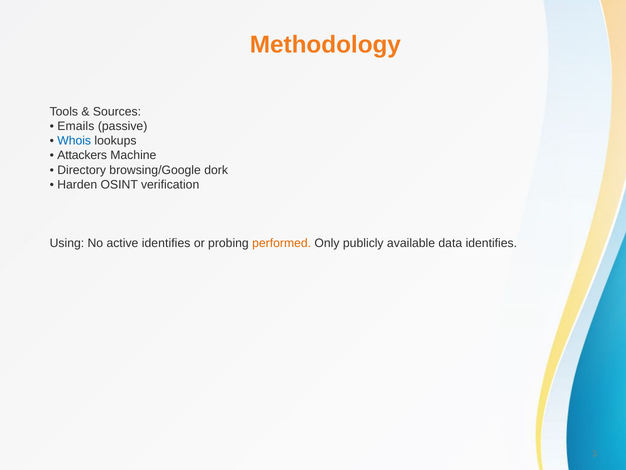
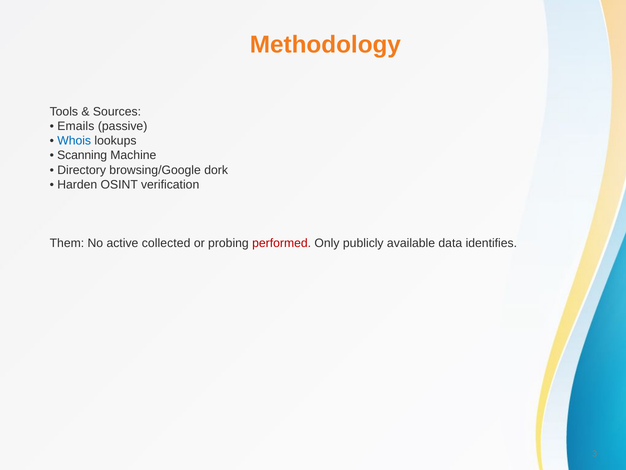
Attackers: Attackers -> Scanning (82, 155)
Using: Using -> Them (67, 243)
active identifies: identifies -> collected (166, 243)
performed colour: orange -> red (282, 243)
